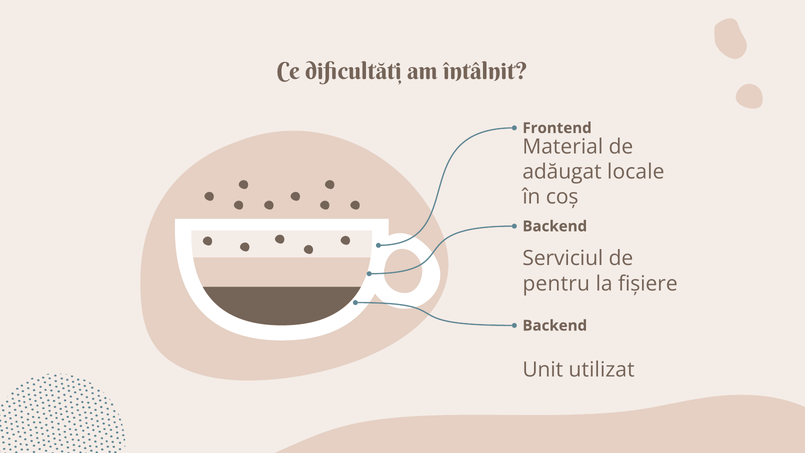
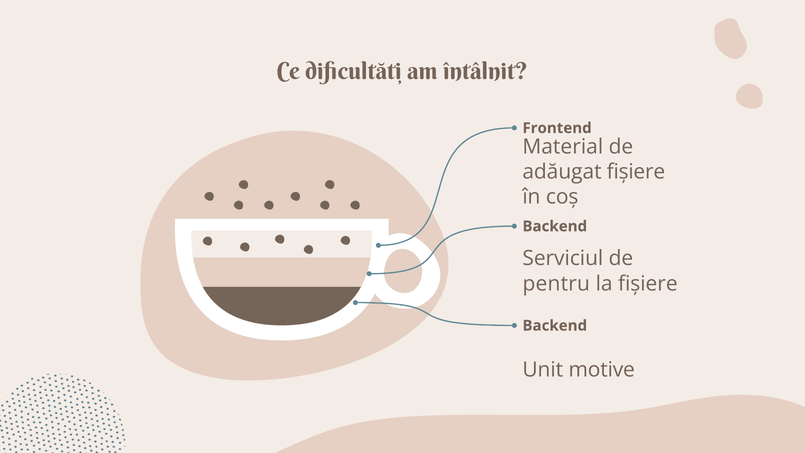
adăugat locale: locale -> fișiere (636, 172)
utilizat: utilizat -> motive (602, 370)
